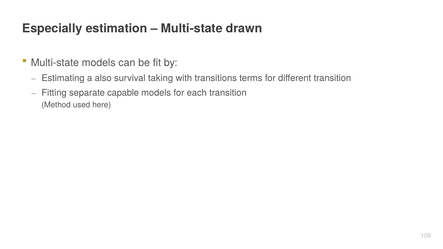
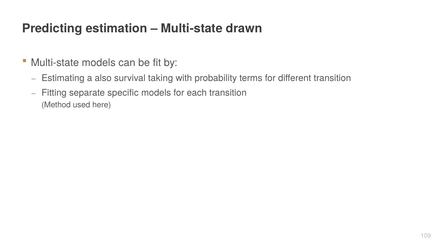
Especially: Especially -> Predicting (52, 29)
transitions: transitions -> probability (216, 78)
capable: capable -> specific (123, 93)
